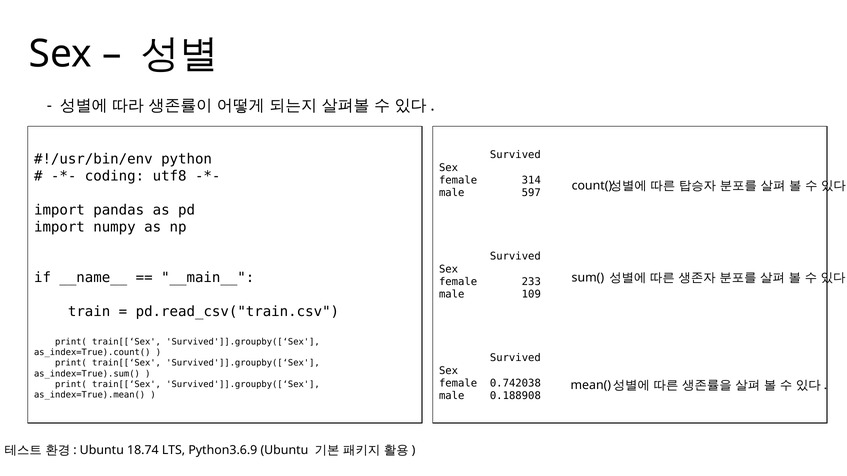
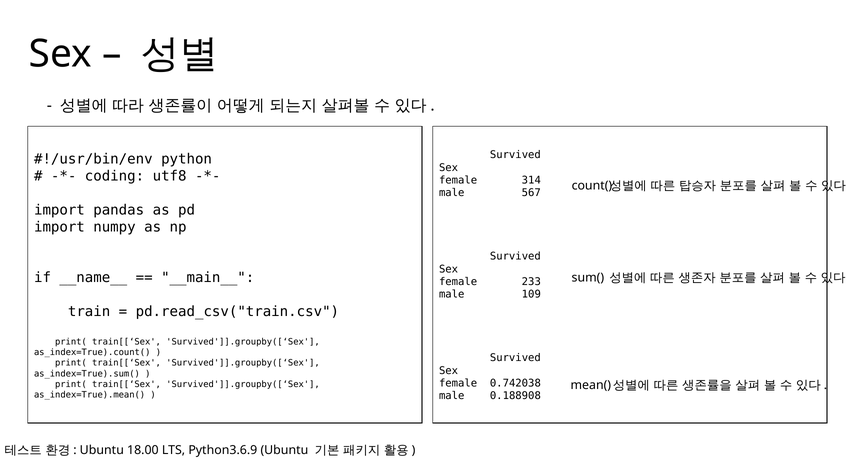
597: 597 -> 567 (531, 193)
18.74: 18.74 -> 18.00 (143, 451)
